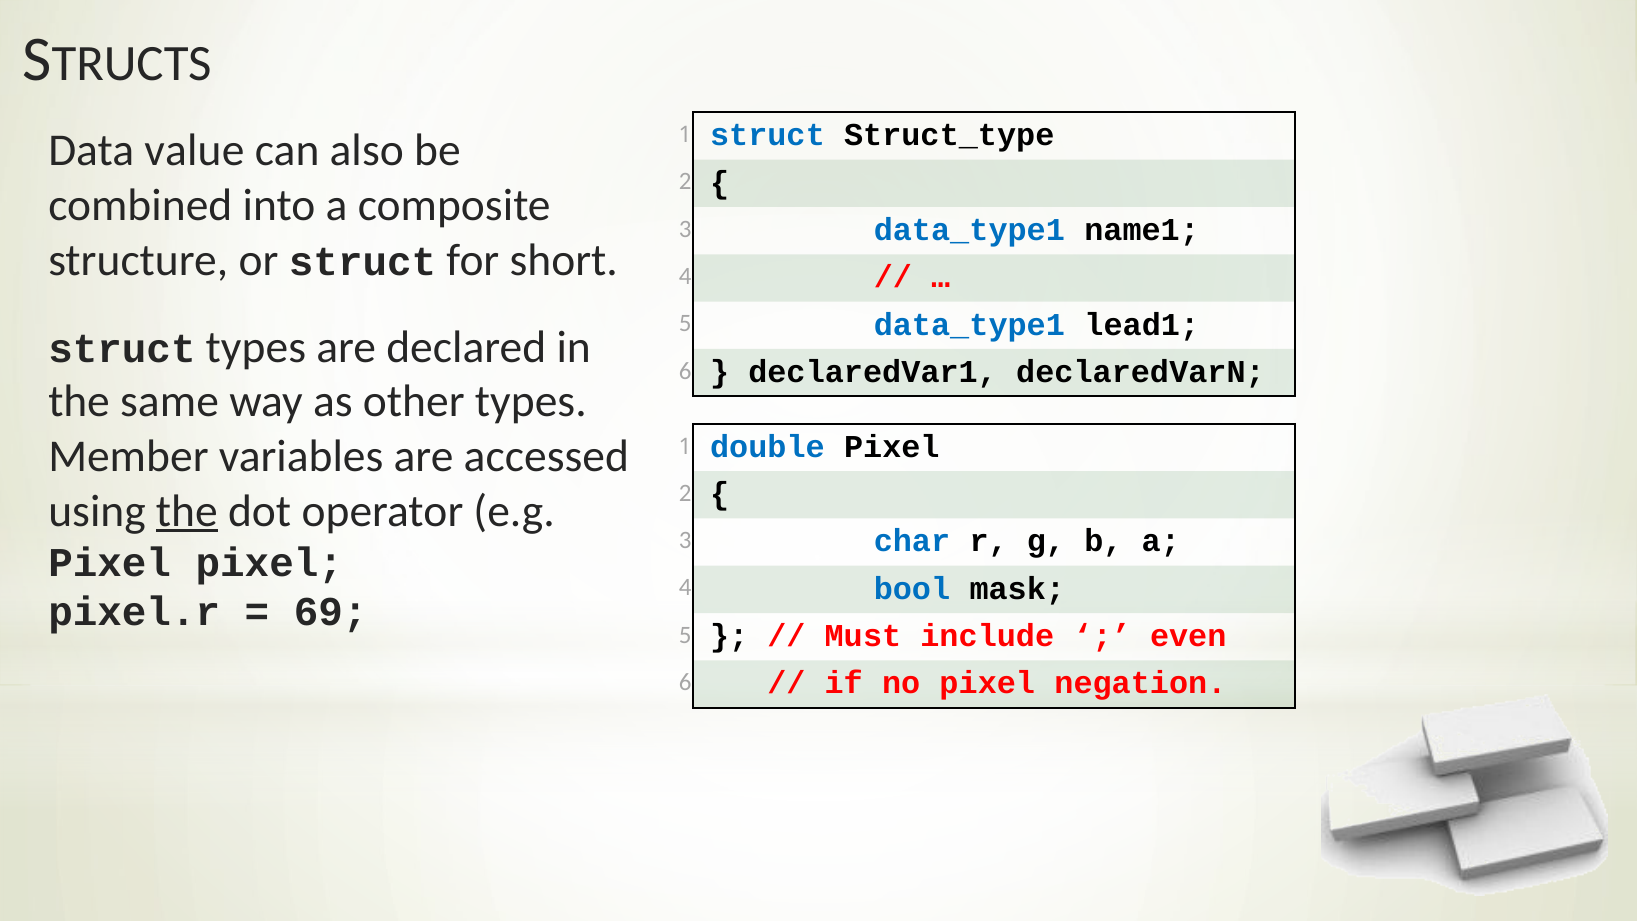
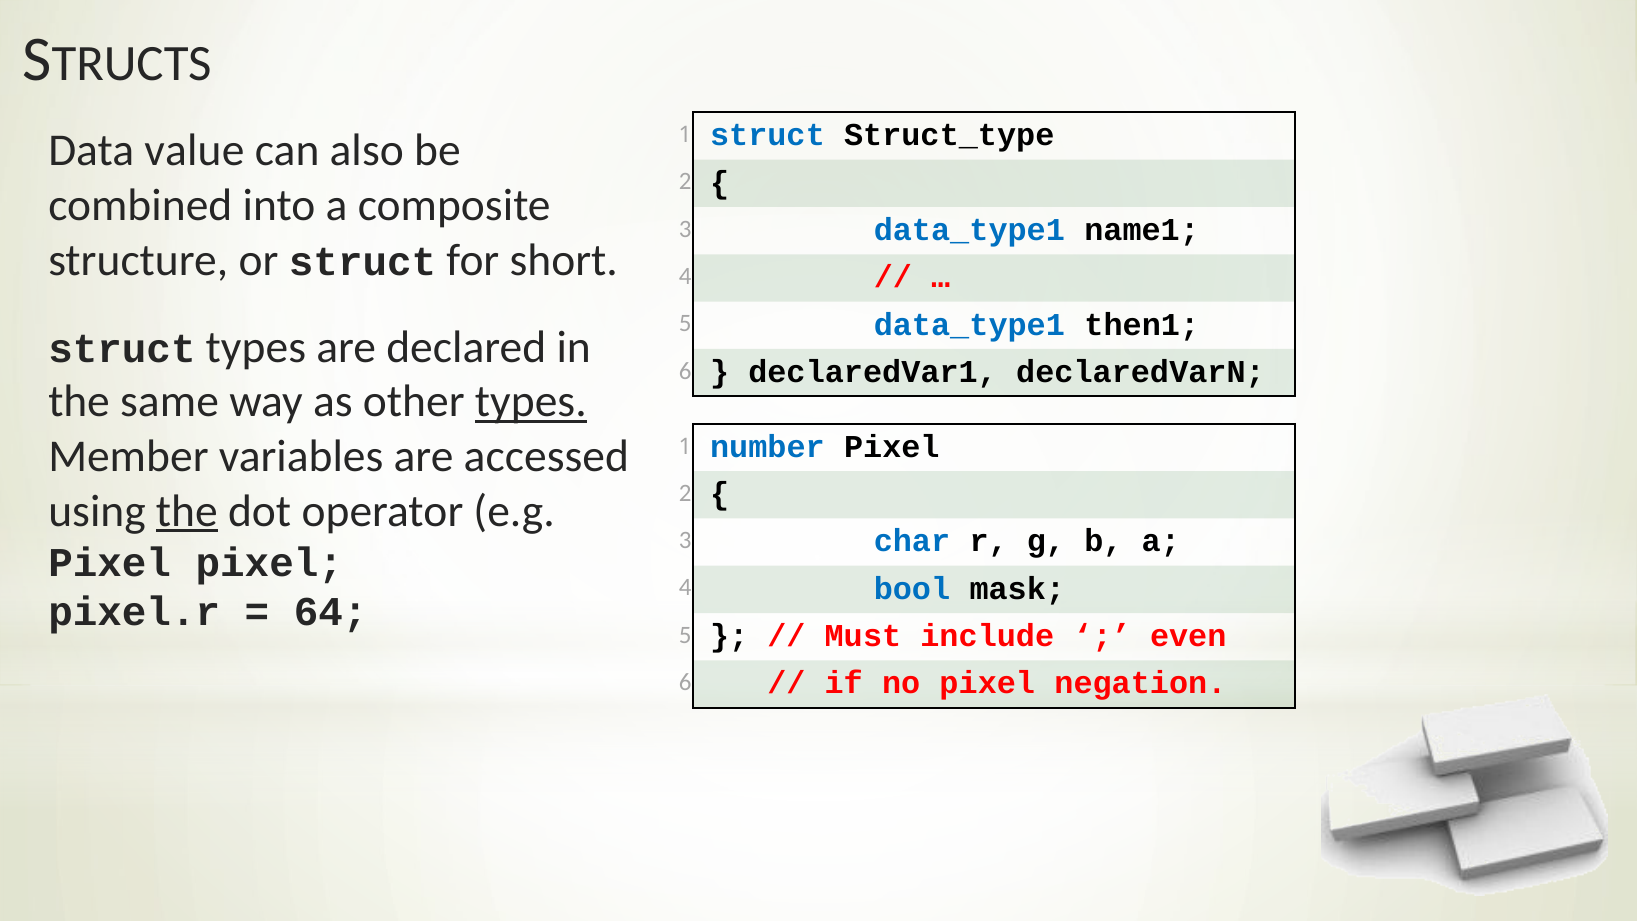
lead1: lead1 -> then1 (1142, 325)
types underline: none -> present (531, 402)
double: double -> number (767, 447)
69: 69 -> 64 (331, 612)
